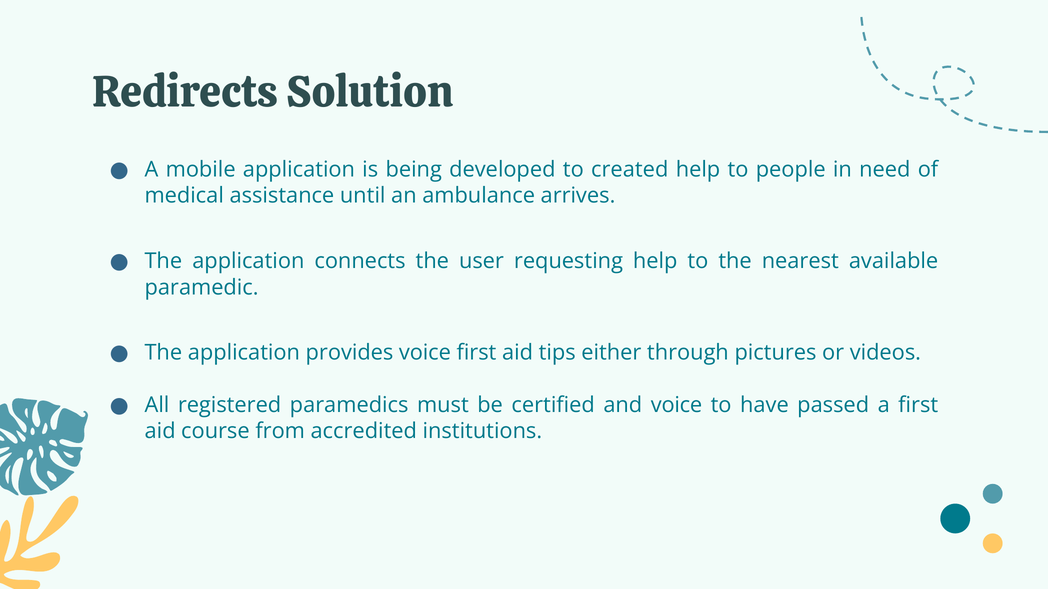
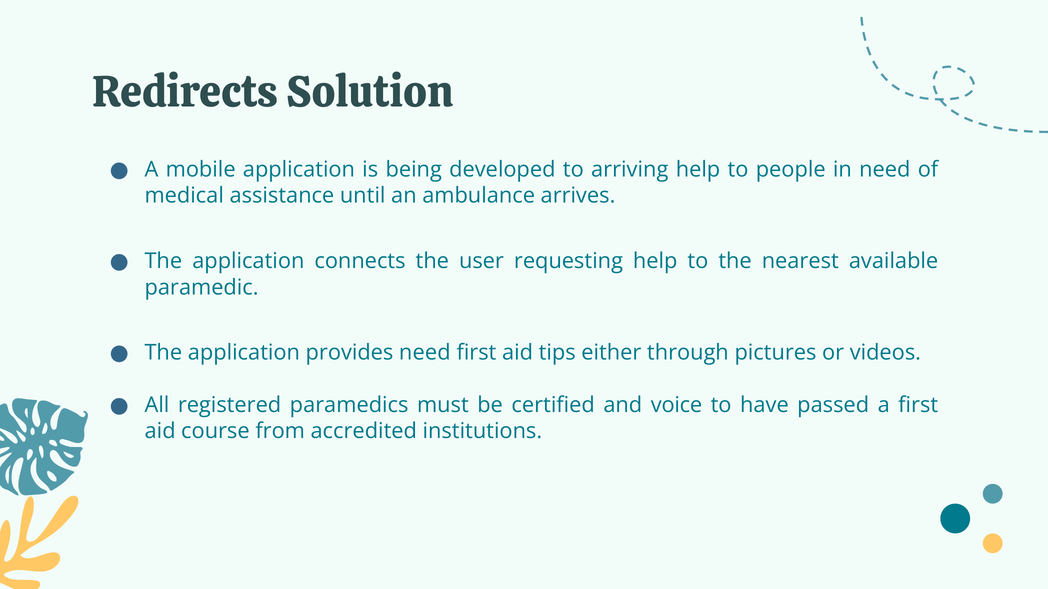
created: created -> arriving (630, 170)
provides voice: voice -> need (425, 353)
